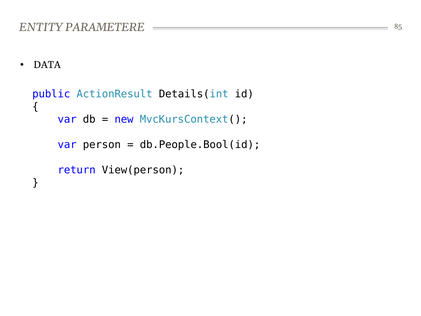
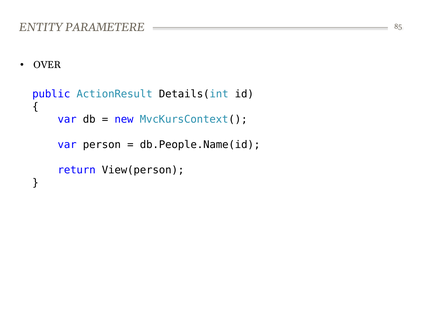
DATA: DATA -> OVER (47, 65)
db.People.Bool(id: db.People.Bool(id -> db.People.Name(id (200, 145)
